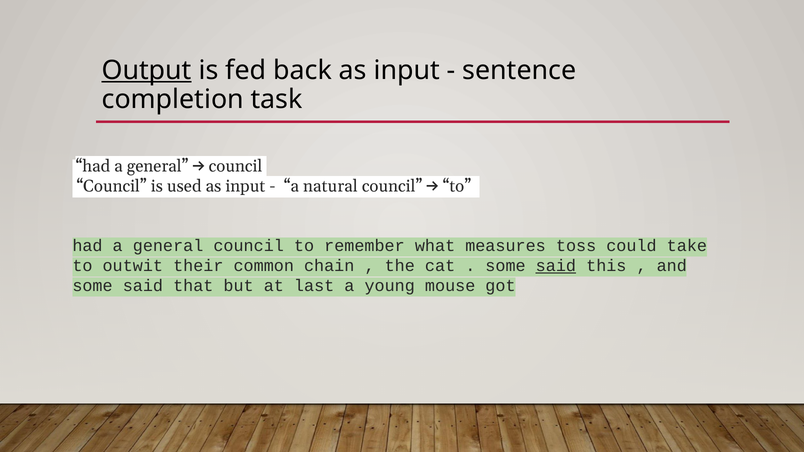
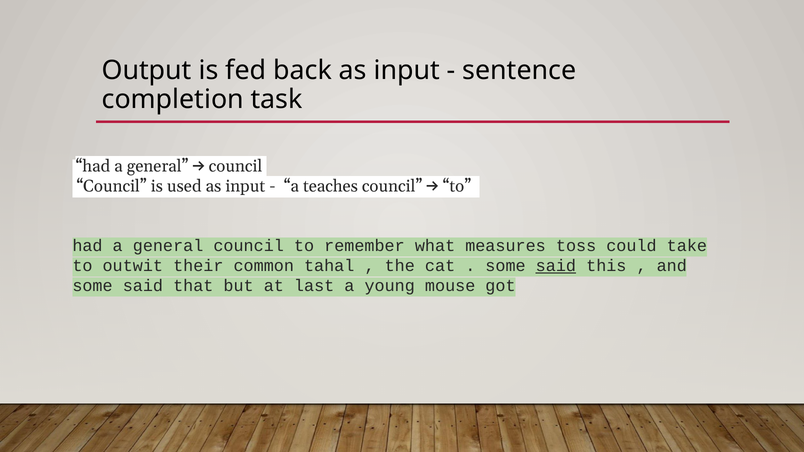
Output underline: present -> none (147, 70)
natural: natural -> teaches (330, 186)
chain: chain -> tahal (329, 266)
